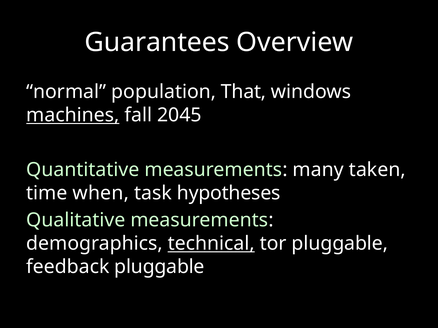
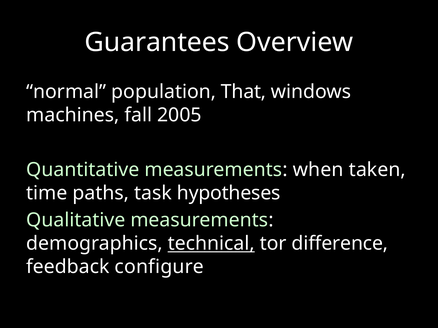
machines underline: present -> none (73, 115)
2045: 2045 -> 2005 (179, 115)
many: many -> when (318, 170)
when: when -> paths (101, 193)
tor pluggable: pluggable -> difference (340, 244)
feedback pluggable: pluggable -> configure (159, 267)
